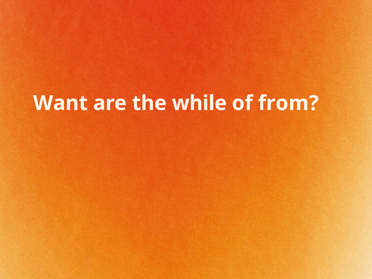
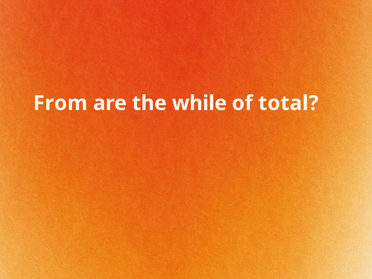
Want: Want -> From (60, 103)
from: from -> total (288, 103)
